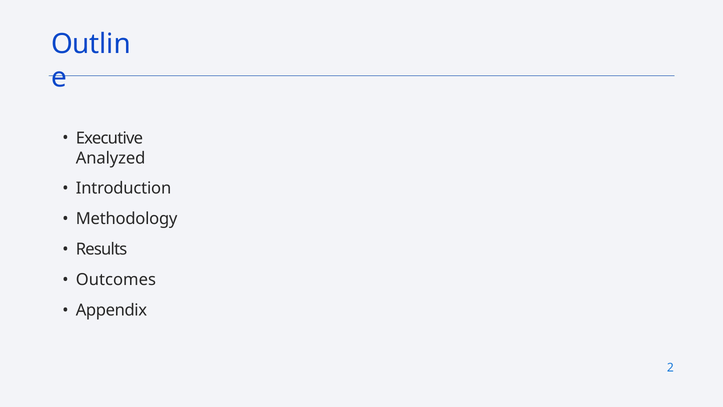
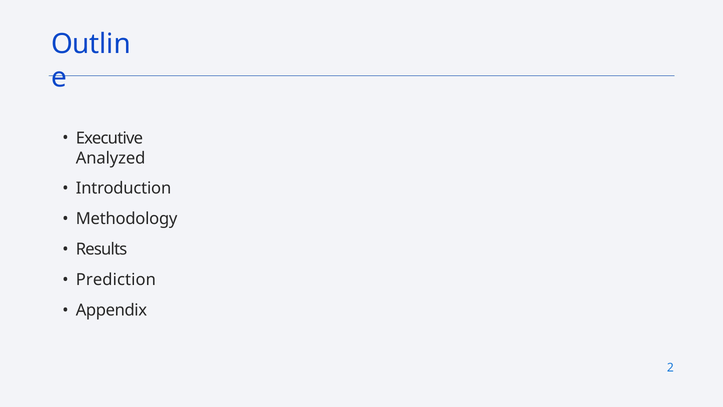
Outcomes: Outcomes -> Prediction (116, 280)
